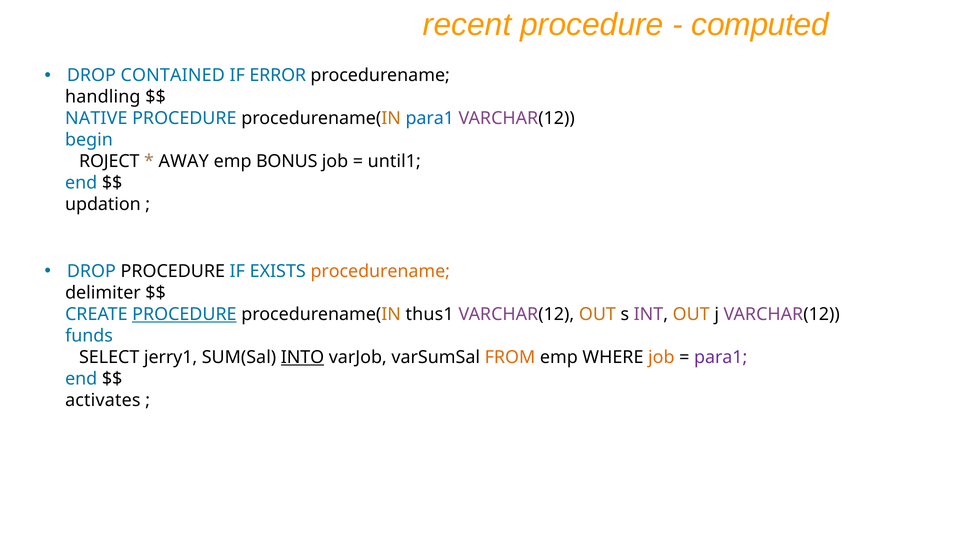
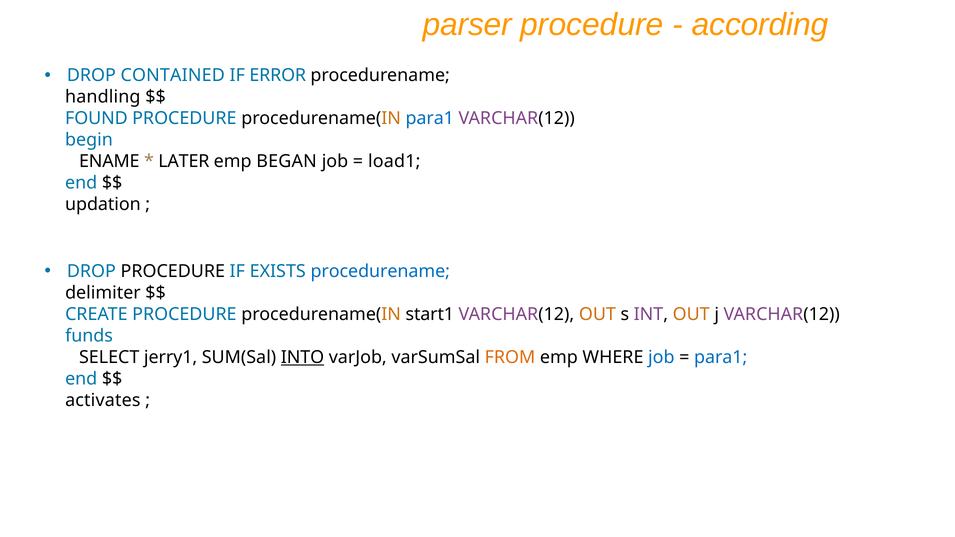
recent: recent -> parser (467, 25)
computed: computed -> according (760, 25)
NATIVE: NATIVE -> FOUND (96, 119)
ROJECT: ROJECT -> ENAME (109, 162)
AWAY: AWAY -> LATER (184, 162)
BONUS: BONUS -> BEGAN (287, 162)
until1: until1 -> load1 (394, 162)
procedurename colour: orange -> blue (380, 272)
PROCEDURE underline: present -> none (184, 315)
thus1: thus1 -> start1 (430, 315)
job colour: orange -> blue (661, 358)
para1 colour: purple -> blue (721, 358)
